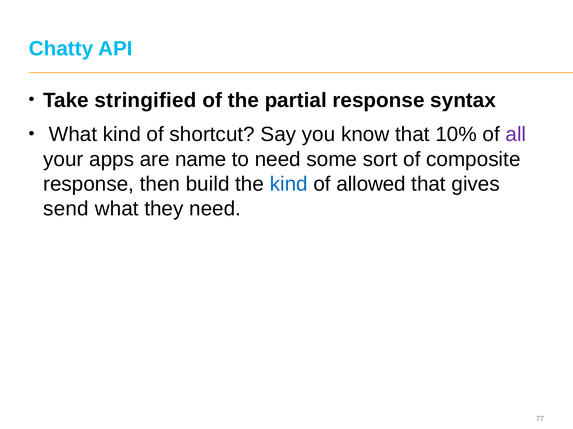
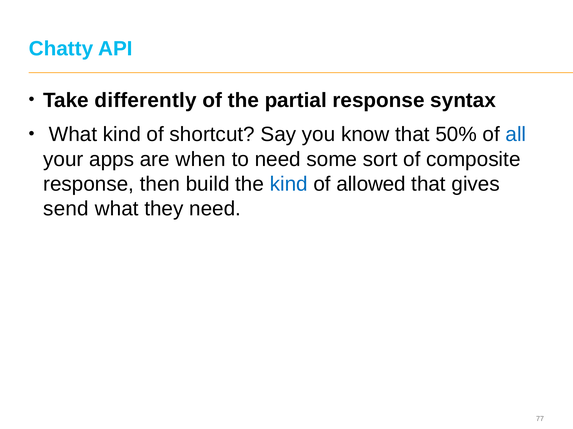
stringified: stringified -> differently (146, 100)
10%: 10% -> 50% (456, 135)
all colour: purple -> blue (516, 135)
name: name -> when (201, 160)
